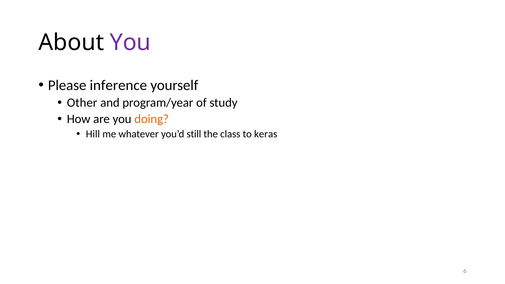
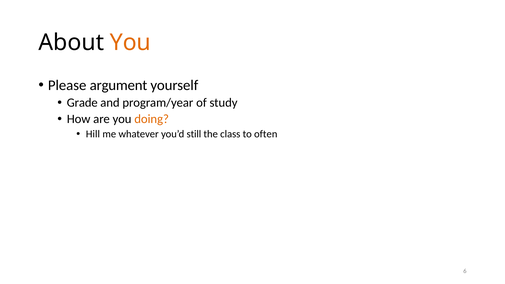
You colour: purple -> orange (130, 42)
inference: inference -> argument (118, 85)
Other: Other -> Grade (82, 103)
keras: keras -> often (266, 134)
